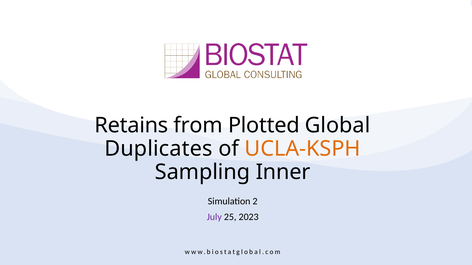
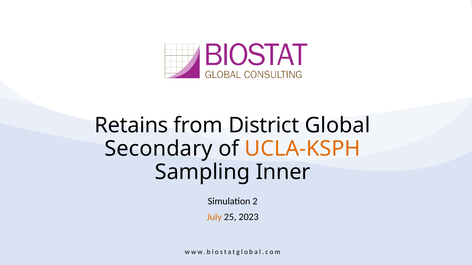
Plotted: Plotted -> District (264, 126)
Duplicates: Duplicates -> Secondary (159, 149)
July colour: purple -> orange (214, 217)
